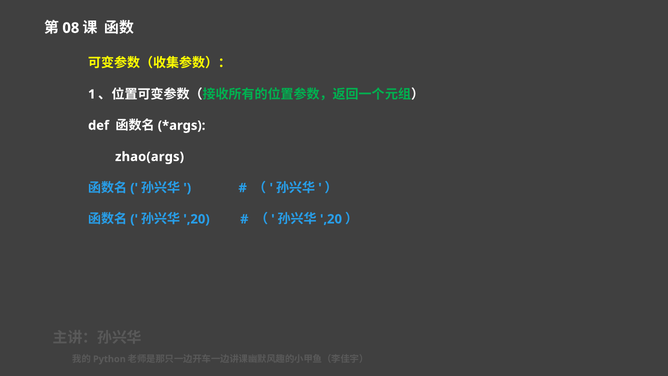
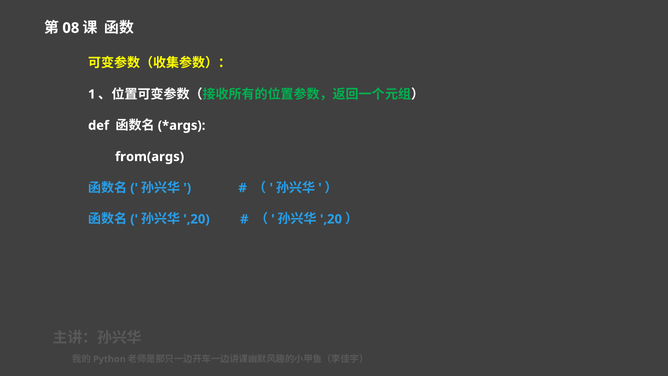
zhao(args: zhao(args -> from(args (150, 157)
